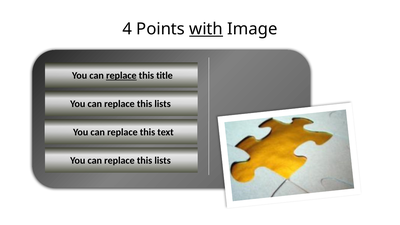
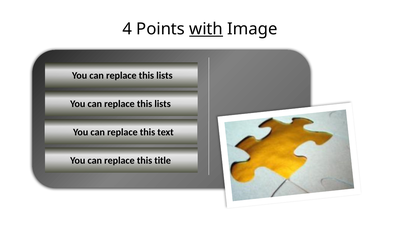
replace underline: present -> none (121, 76)
title: title -> lists (164, 76)
lists: lists -> title (163, 161)
